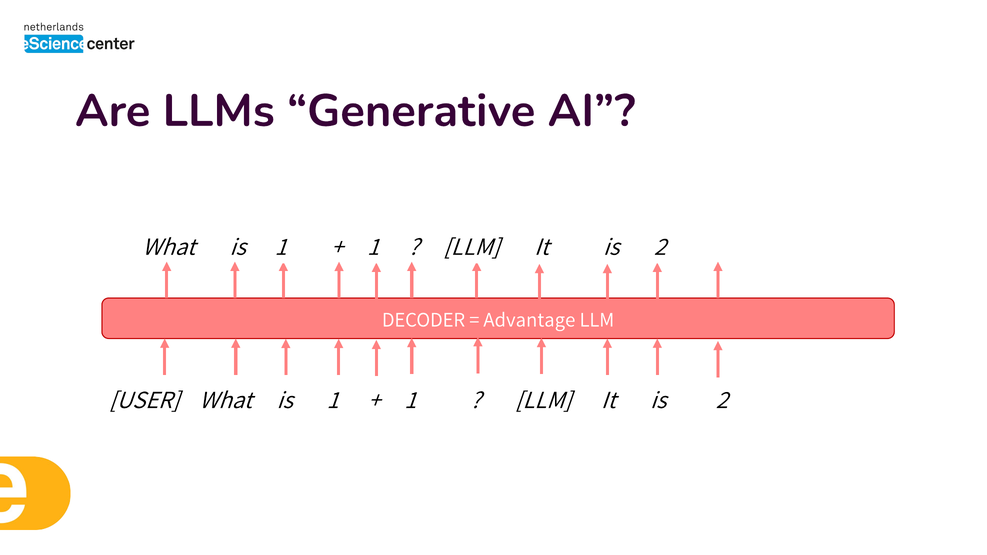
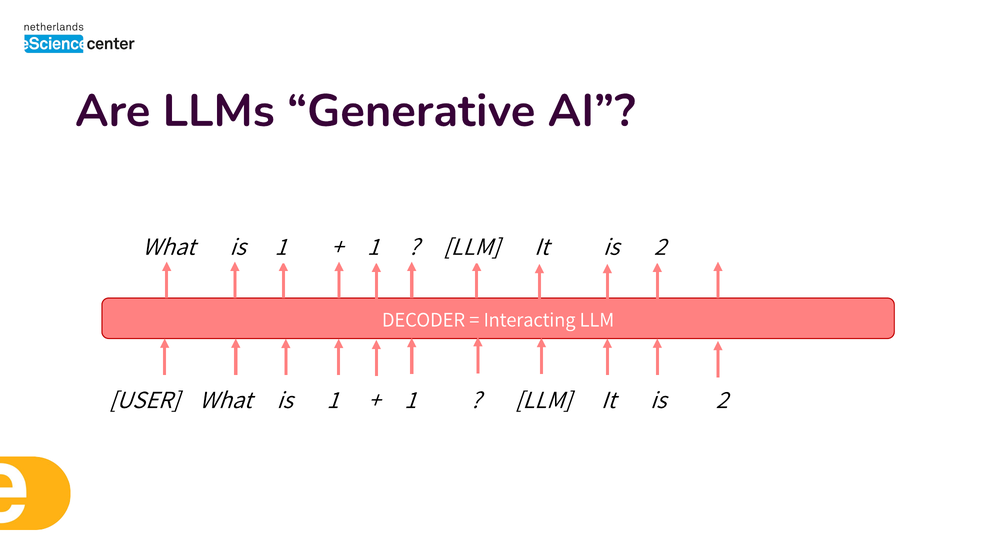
Advantage: Advantage -> Interacting (529, 320)
